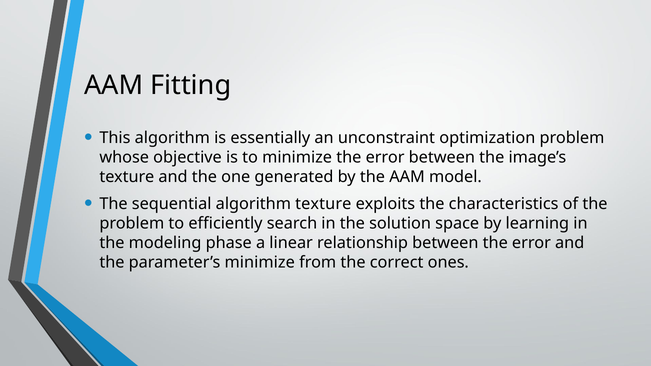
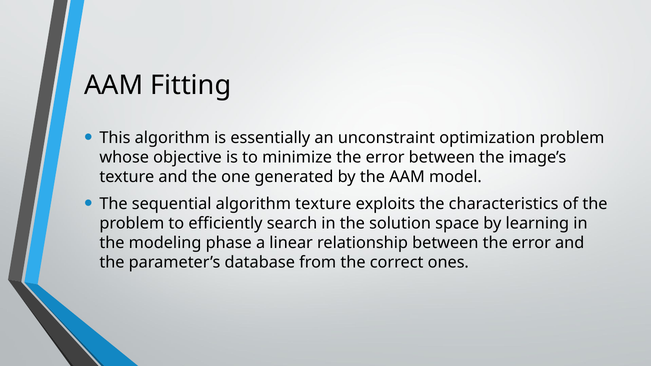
parameter’s minimize: minimize -> database (260, 262)
